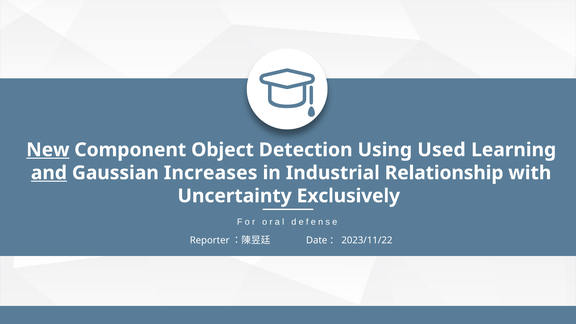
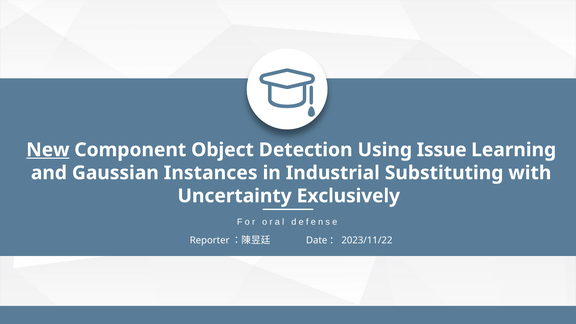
Used: Used -> Issue (442, 150)
and underline: present -> none (49, 173)
Increases: Increases -> Instances (211, 173)
Relationship: Relationship -> Substituting (444, 173)
